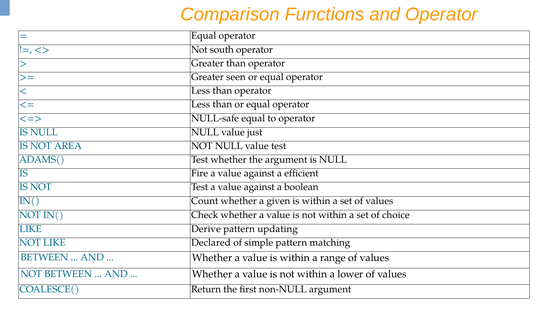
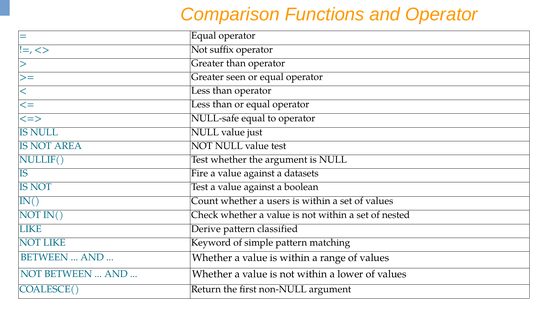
south: south -> suffix (222, 50)
ADAMS(: ADAMS( -> NULLIF( (42, 160)
efficient: efficient -> datasets (301, 173)
given: given -> users (278, 201)
choice: choice -> nested (396, 215)
updating: updating -> classified (278, 229)
Declared: Declared -> Keyword (211, 243)
